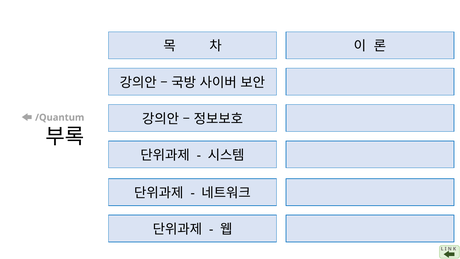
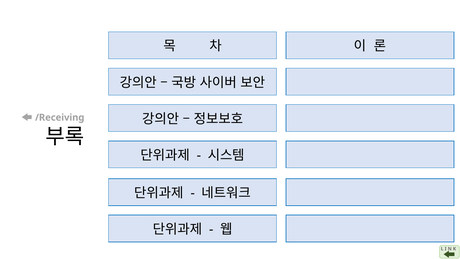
/Quantum: /Quantum -> /Receiving (60, 117)
